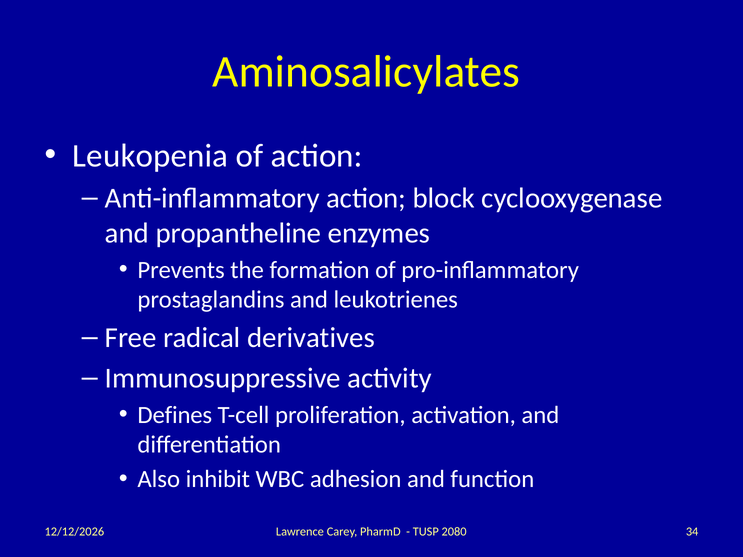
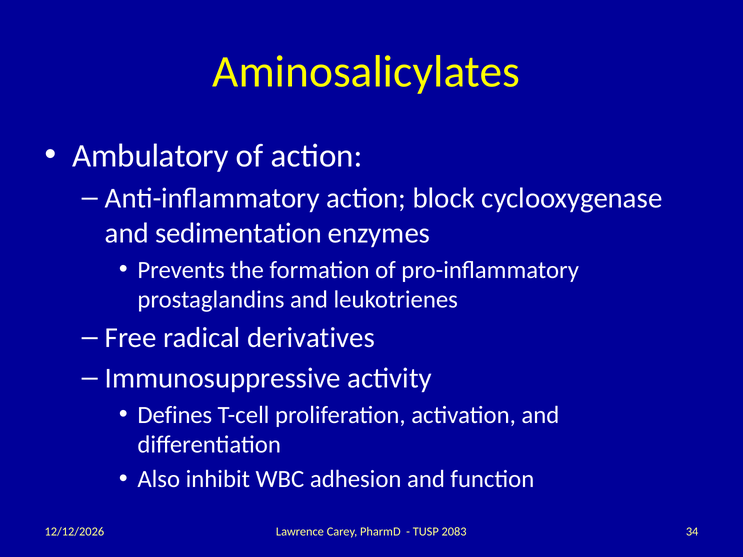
Leukopenia: Leukopenia -> Ambulatory (151, 156)
propantheline: propantheline -> sedimentation (239, 233)
2080: 2080 -> 2083 (454, 532)
